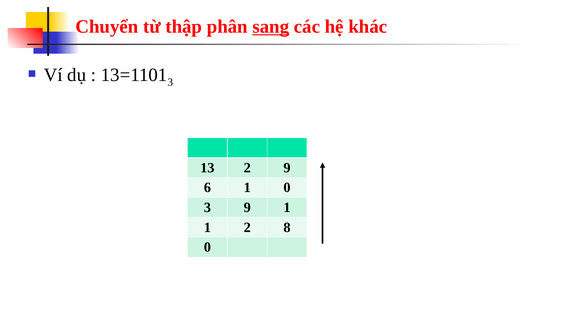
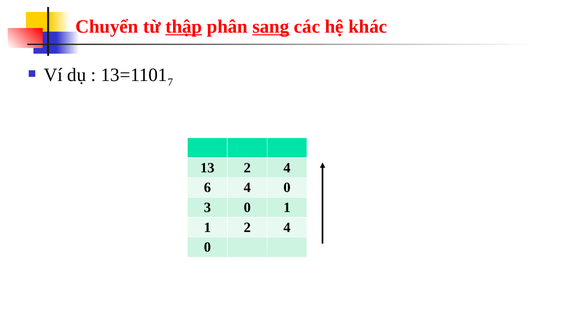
thập underline: none -> present (184, 27)
3: 3 -> 7 (170, 82)
13 2 9: 9 -> 4 (287, 168)
6 1: 1 -> 4 (247, 188)
3 9: 9 -> 0 (247, 208)
1 2 8: 8 -> 4 (287, 228)
